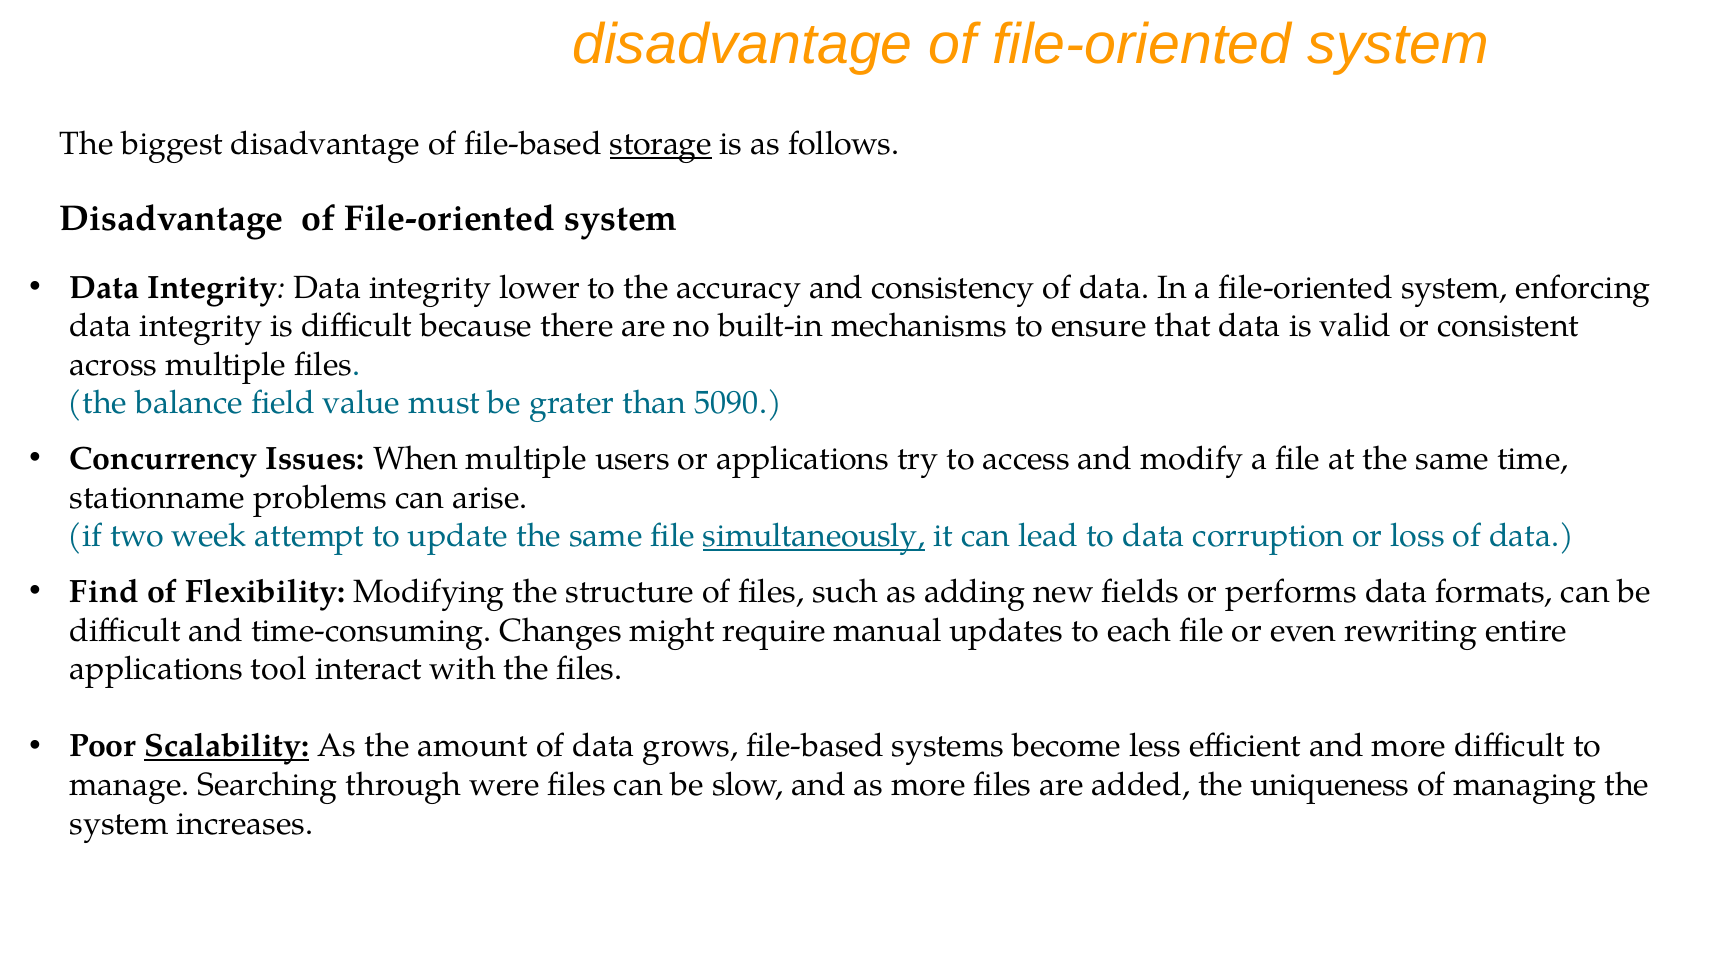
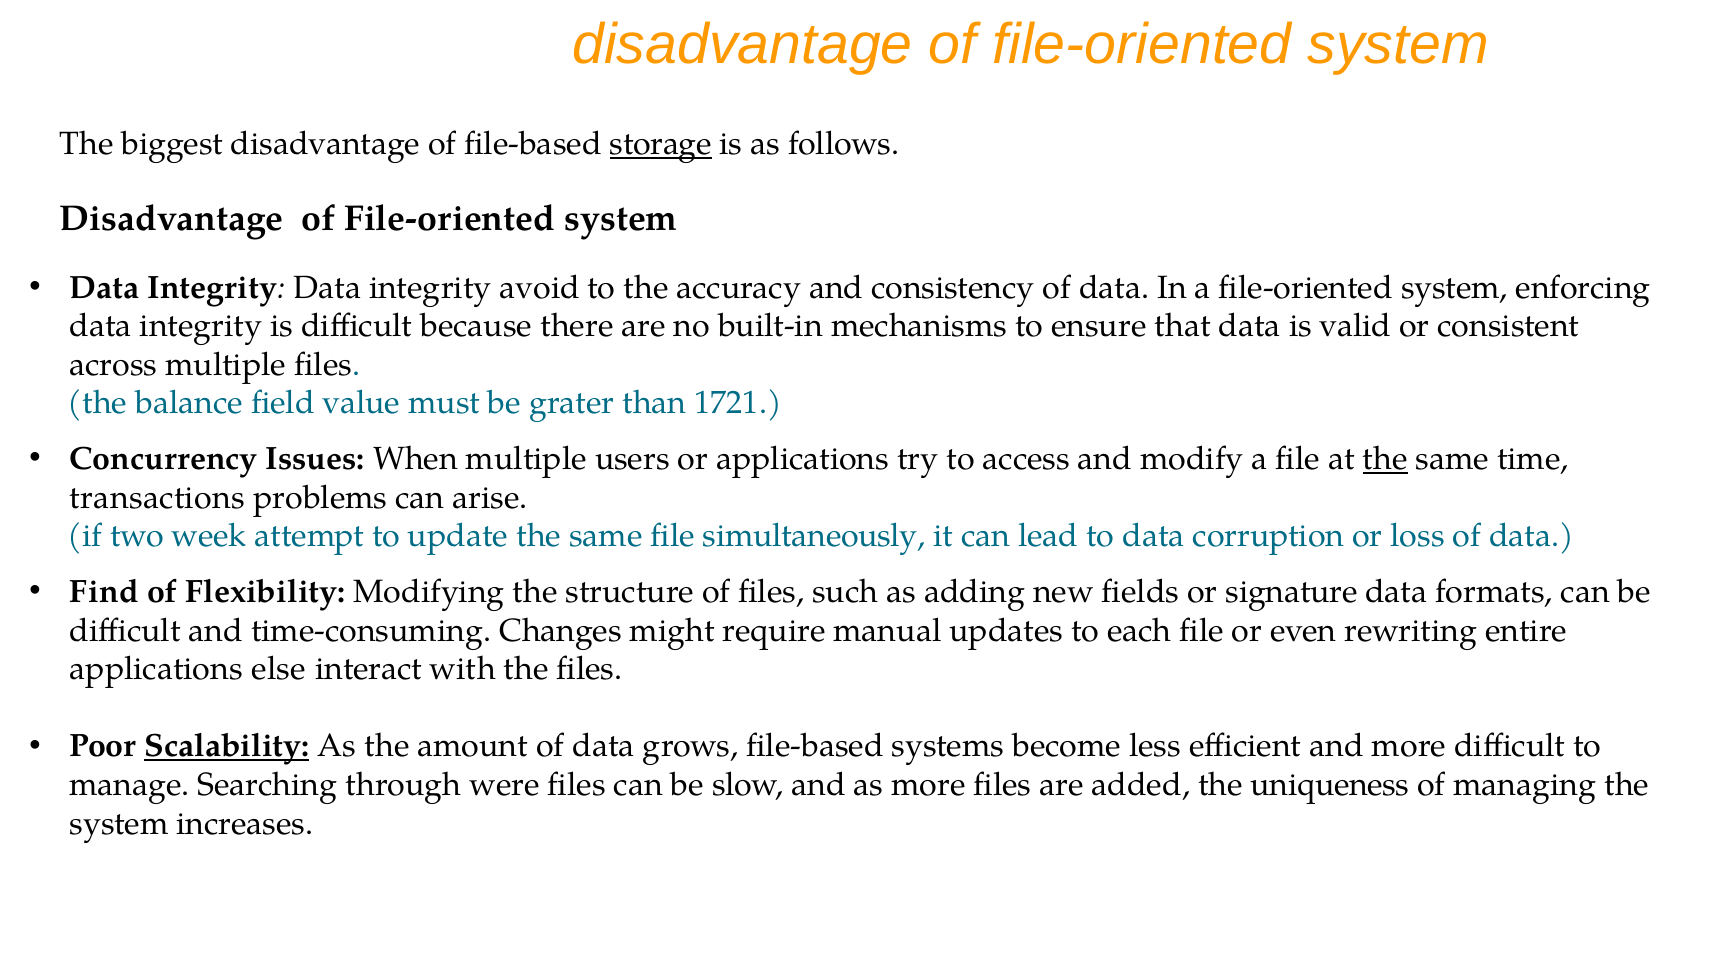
lower: lower -> avoid (540, 288)
5090: 5090 -> 1721 (738, 403)
the underline: none -> present (1385, 459)
stationname: stationname -> transactions (157, 498)
simultaneously underline: present -> none (814, 536)
performs: performs -> signature (1292, 592)
tool: tool -> else (279, 669)
